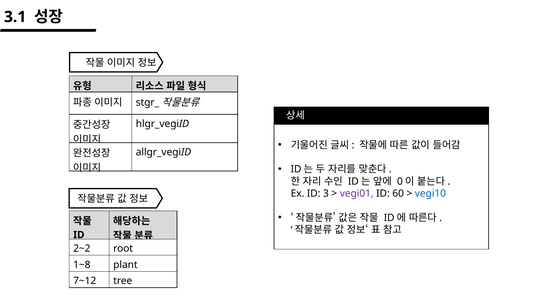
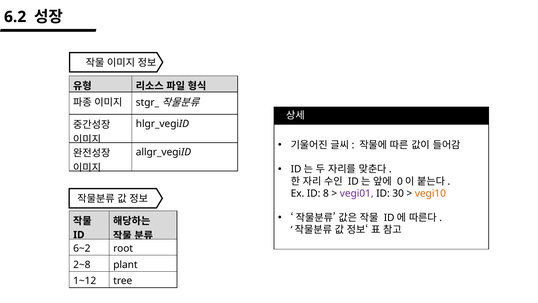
3.1: 3.1 -> 6.2 (15, 17)
3: 3 -> 8 (326, 193)
60: 60 -> 30 (398, 193)
vegi10 colour: blue -> orange (430, 193)
2~2: 2~2 -> 6~2 (82, 248)
1~8: 1~8 -> 2~8 (82, 264)
7~12: 7~12 -> 1~12 (85, 281)
